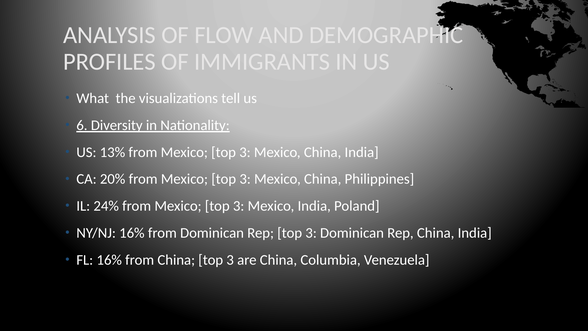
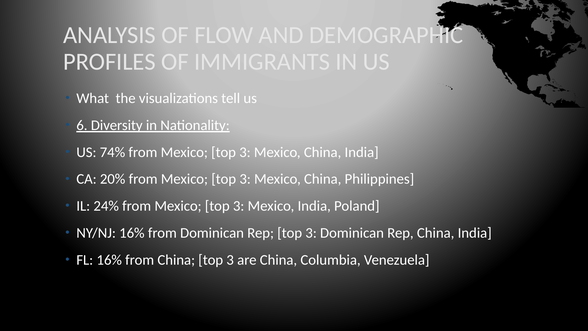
13%: 13% -> 74% (112, 152)
